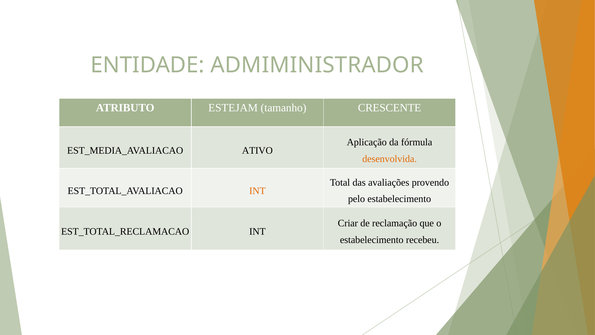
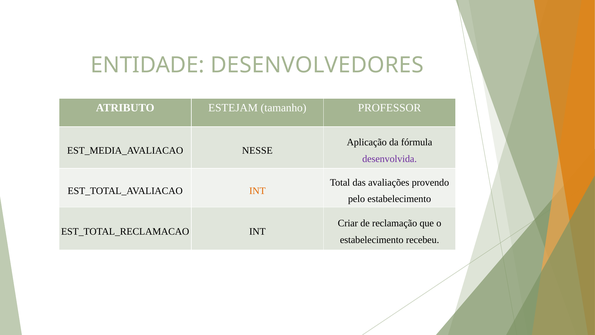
ADMIMINISTRADOR: ADMIMINISTRADOR -> DESENVOLVEDORES (317, 65)
CRESCENTE: CRESCENTE -> PROFESSOR (390, 108)
ATIVO: ATIVO -> NESSE (257, 150)
desenvolvida colour: orange -> purple (390, 159)
